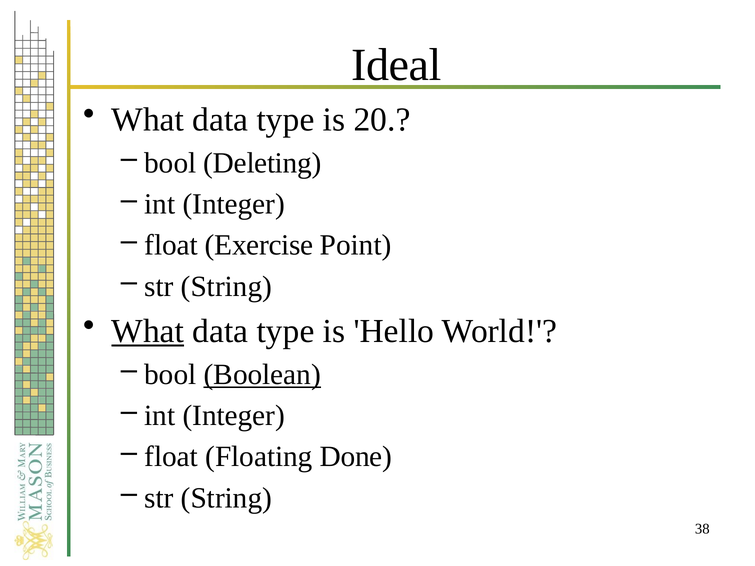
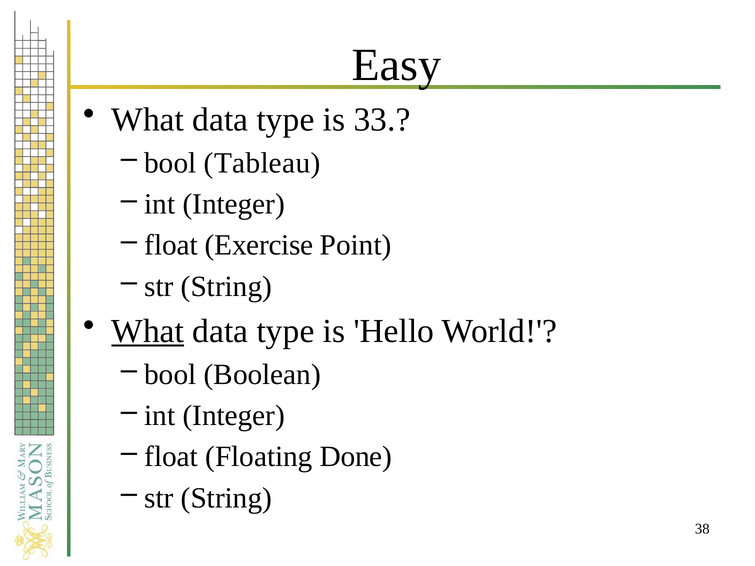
Ideal: Ideal -> Easy (396, 65)
20: 20 -> 33 (382, 120)
Deleting: Deleting -> Tableau (262, 163)
Boolean underline: present -> none (262, 375)
